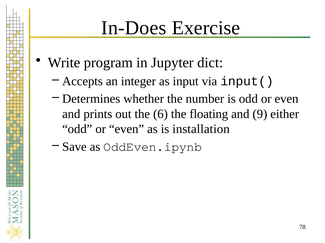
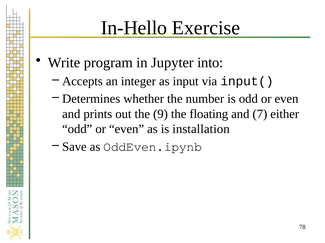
In-Does: In-Does -> In-Hello (134, 28)
dict: dict -> into (210, 63)
6: 6 -> 9 (160, 114)
9: 9 -> 7 (260, 114)
